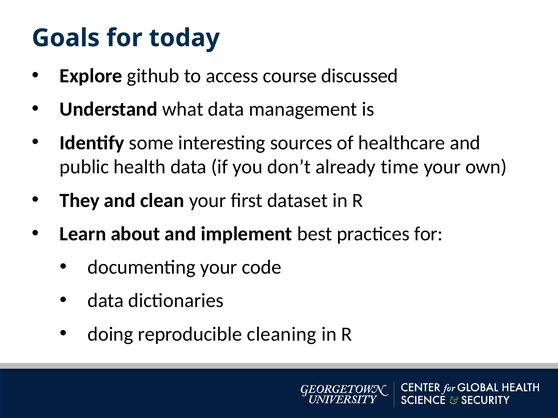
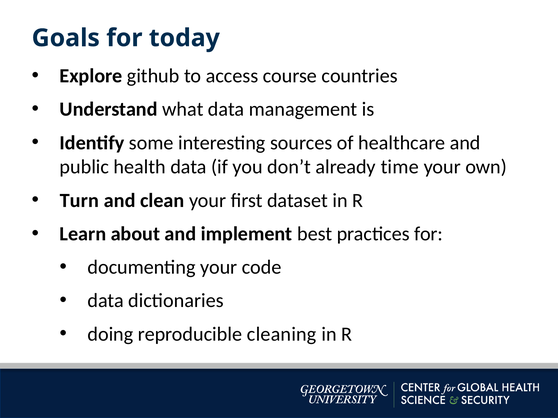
discussed: discussed -> countries (360, 76)
They: They -> Turn (79, 201)
